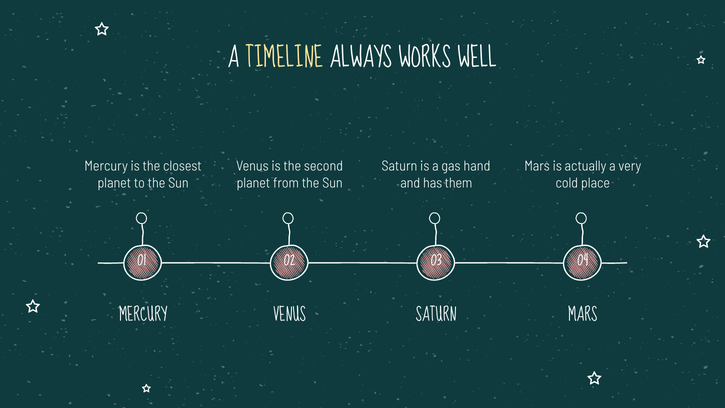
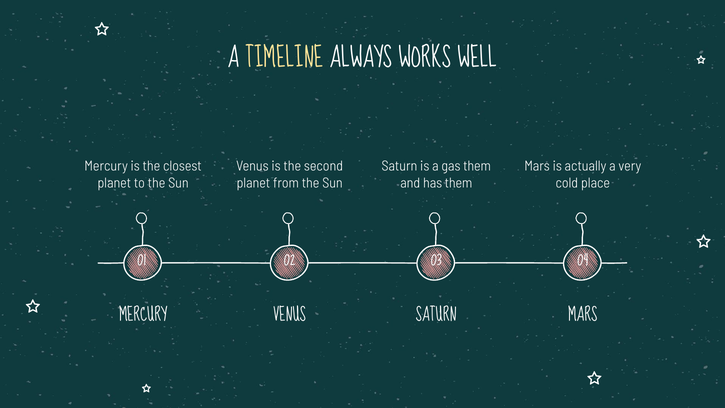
gas hand: hand -> them (477, 166)
